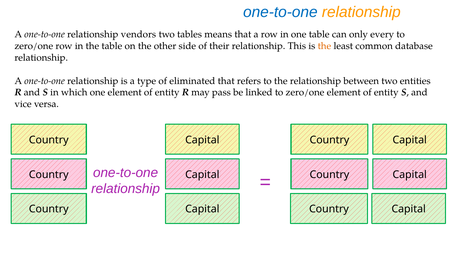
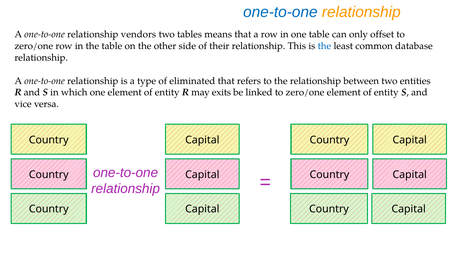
every: every -> offset (382, 34)
the colour: orange -> blue (324, 46)
pass: pass -> exits (221, 92)
